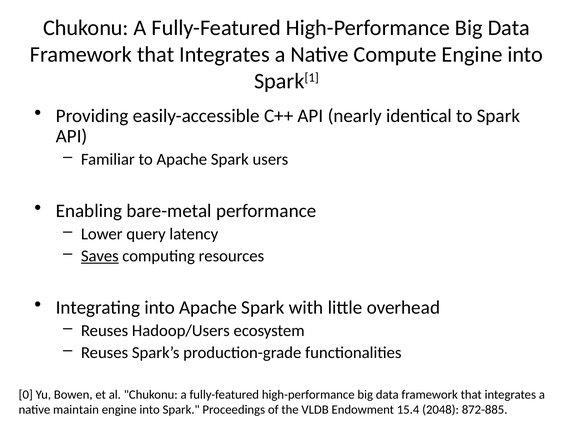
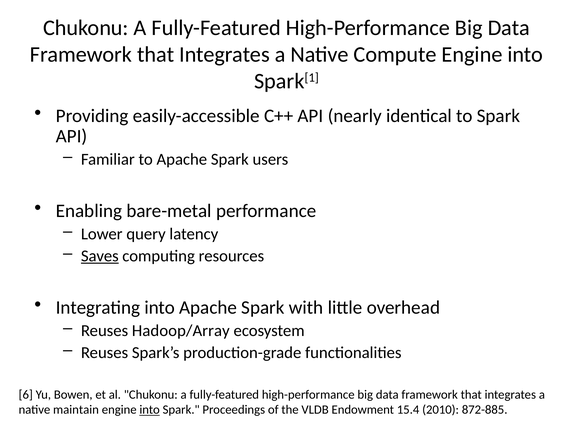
Hadoop/Users: Hadoop/Users -> Hadoop/Array (181, 331)
0: 0 -> 6 (26, 395)
into underline: none -> present (150, 410)
2048: 2048 -> 2010 (441, 410)
